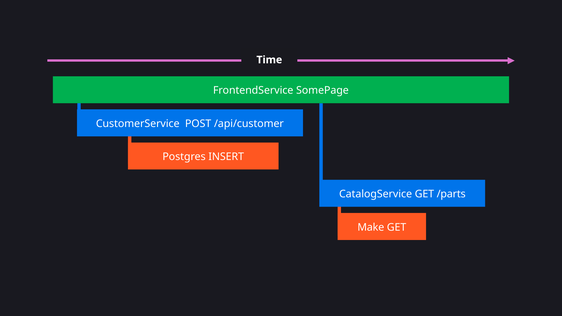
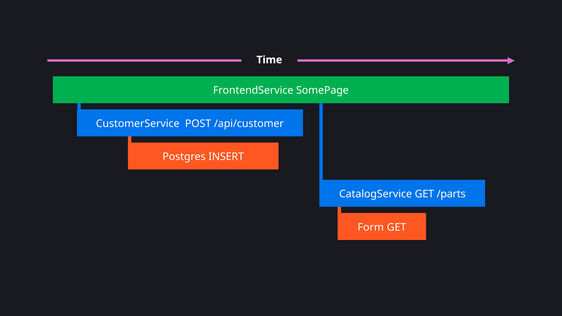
Make: Make -> Form (371, 227)
